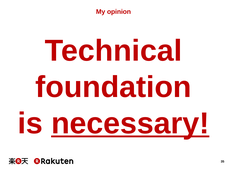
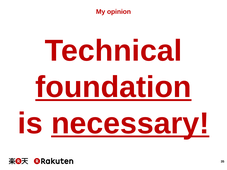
foundation underline: none -> present (113, 87)
